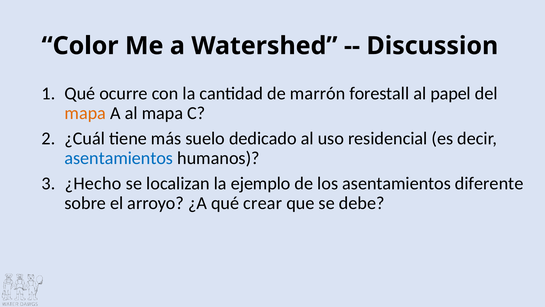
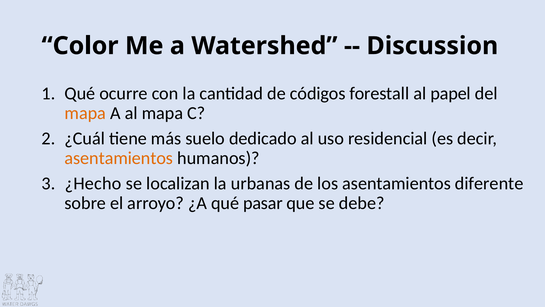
marrón: marrón -> códigos (318, 93)
asentamientos colour: blue -> orange (119, 158)
ejemplo: ejemplo -> urbanas (261, 183)
crear: crear -> pasar (263, 203)
